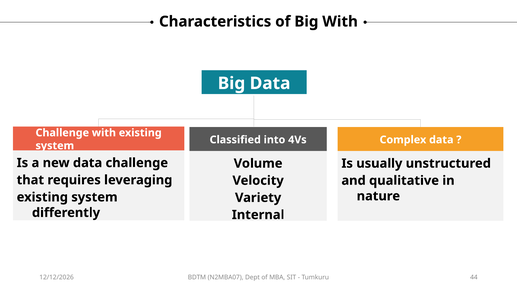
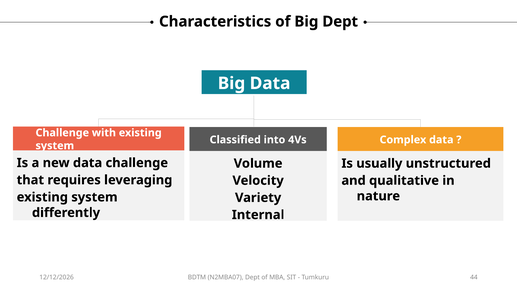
Big With: With -> Dept (340, 22)
